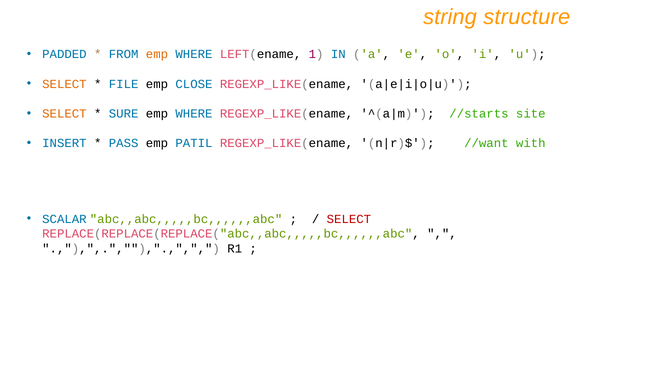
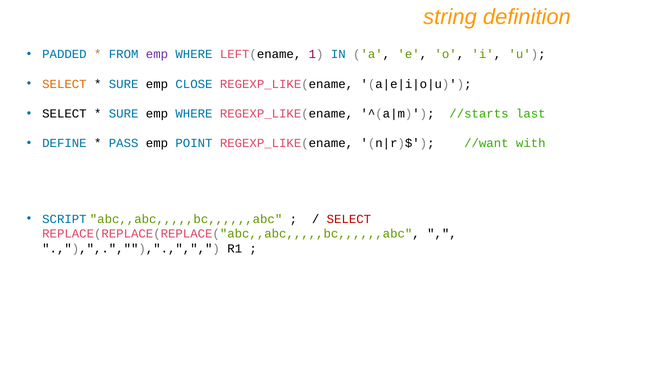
structure: structure -> definition (527, 17)
emp colour: orange -> purple (157, 54)
FILE: FILE -> SURE (124, 84)
SELECT colour: orange -> black (64, 114)
site: site -> last (531, 114)
INSERT: INSERT -> DEFINE (64, 143)
PATIL: PATIL -> POINT (194, 143)
SCALAR: SCALAR -> SCRIPT (64, 219)
